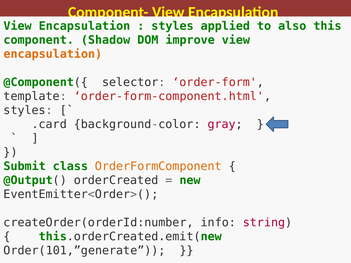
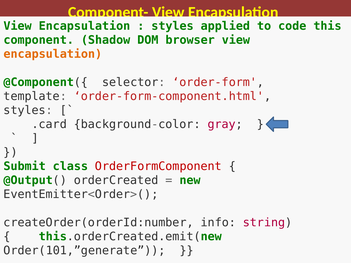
also: also -> code (292, 26)
improve: improve -> browser (190, 40)
OrderFormComponent colour: orange -> red (158, 166)
